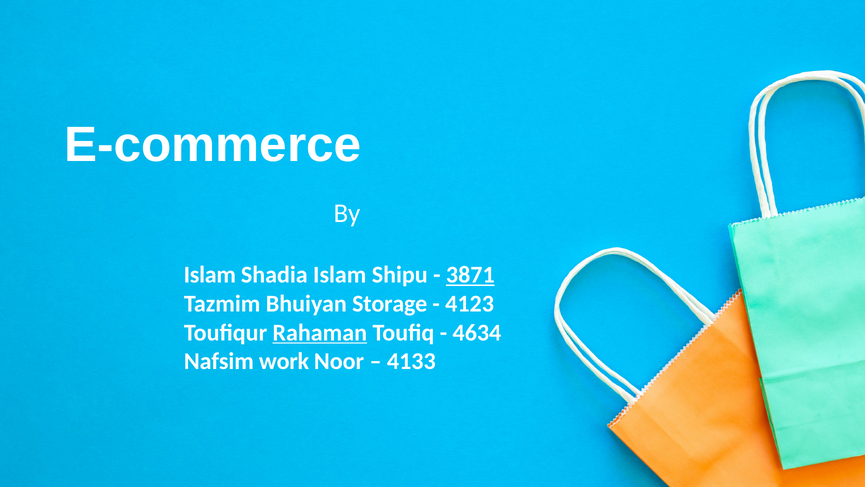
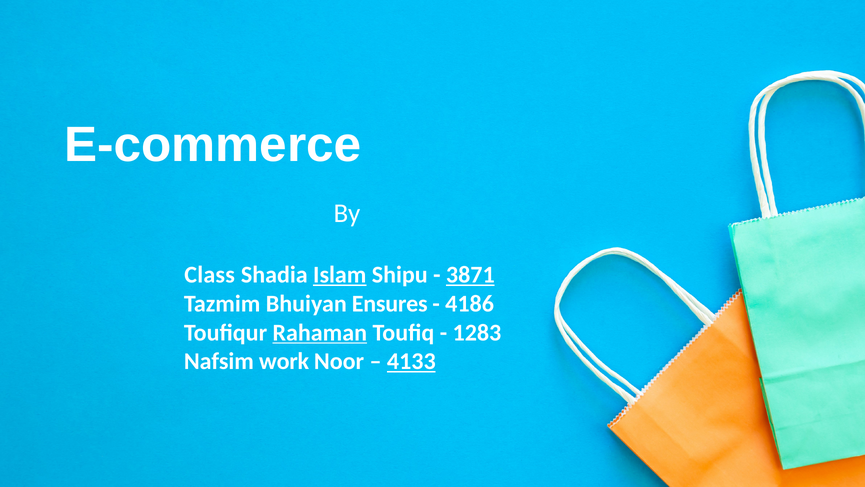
Islam: Islam -> Class (210, 275)
Islam underline: none -> present (340, 275)
Storage: Storage -> Ensures (390, 304)
4123: 4123 -> 4186 (470, 304)
4634: 4634 -> 1283 (477, 332)
4133 underline: none -> present (411, 361)
